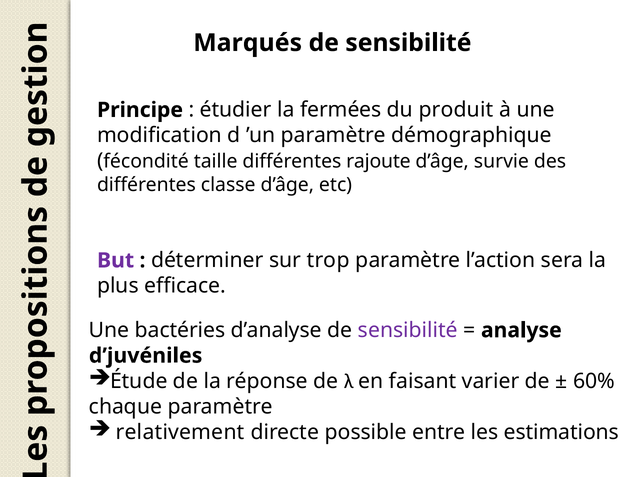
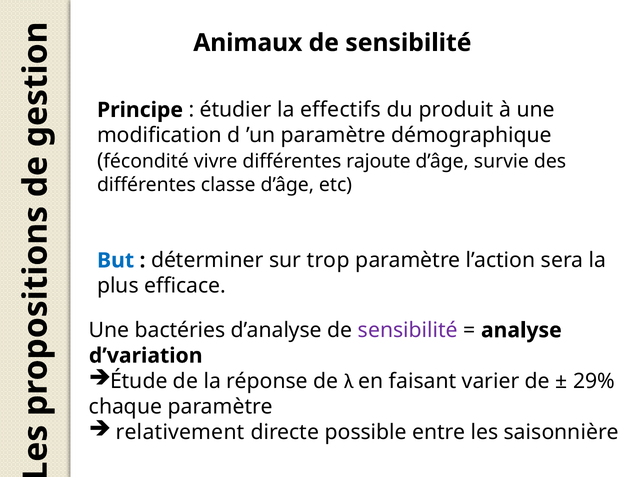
Marqués: Marqués -> Animaux (248, 43)
fermées: fermées -> effectifs (341, 110)
taille: taille -> vivre (216, 161)
But colour: purple -> blue (116, 260)
d’juvéniles: d’juvéniles -> d’variation (146, 356)
60%: 60% -> 29% (594, 381)
estimations: estimations -> saisonnière (561, 432)
